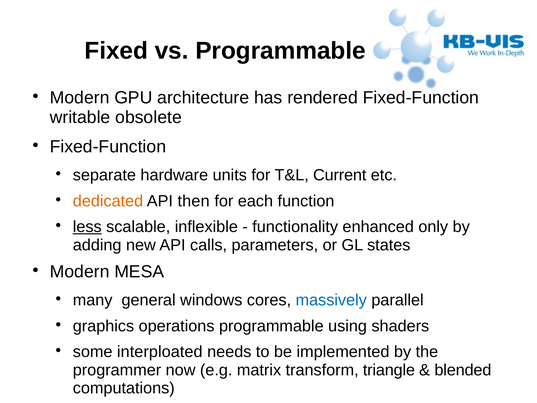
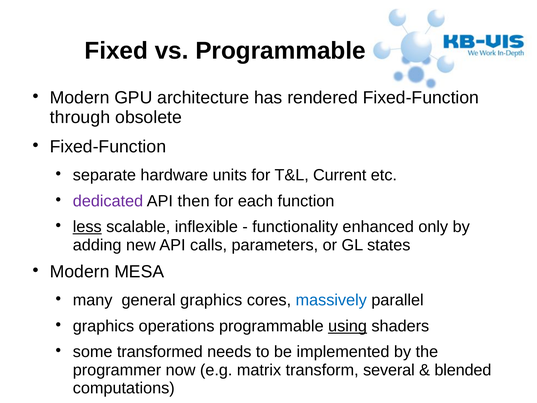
writable: writable -> through (80, 117)
dedicated colour: orange -> purple (108, 201)
general windows: windows -> graphics (211, 300)
using underline: none -> present (348, 326)
interploated: interploated -> transformed (160, 352)
triangle: triangle -> several (389, 370)
